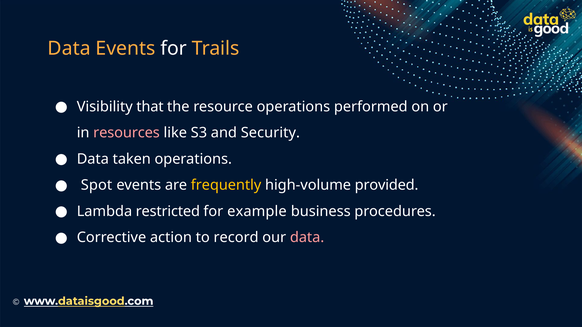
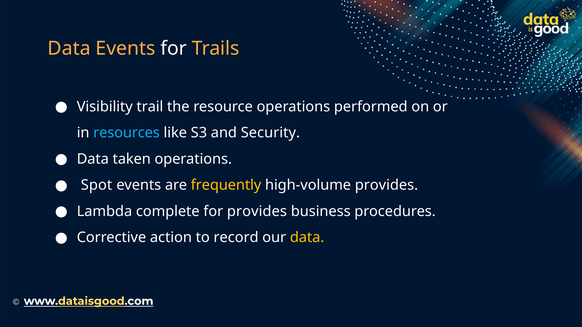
that: that -> trail (150, 107)
resources colour: pink -> light blue (127, 133)
high-volume provided: provided -> provides (386, 185)
restricted: restricted -> complete (168, 212)
for example: example -> provides (257, 212)
data colour: pink -> yellow (307, 238)
